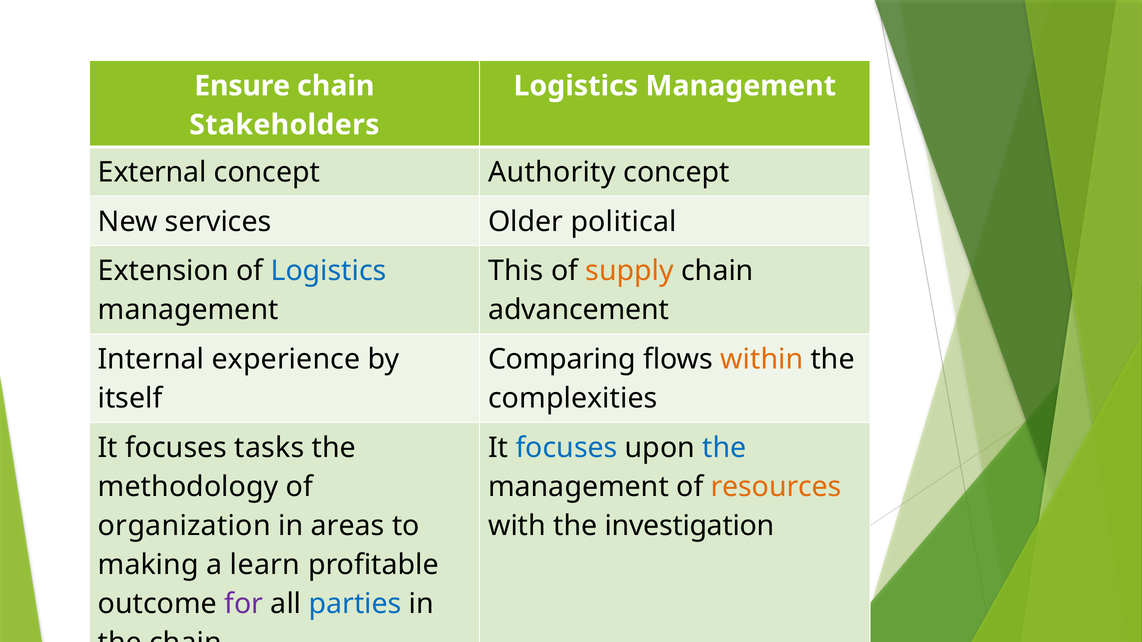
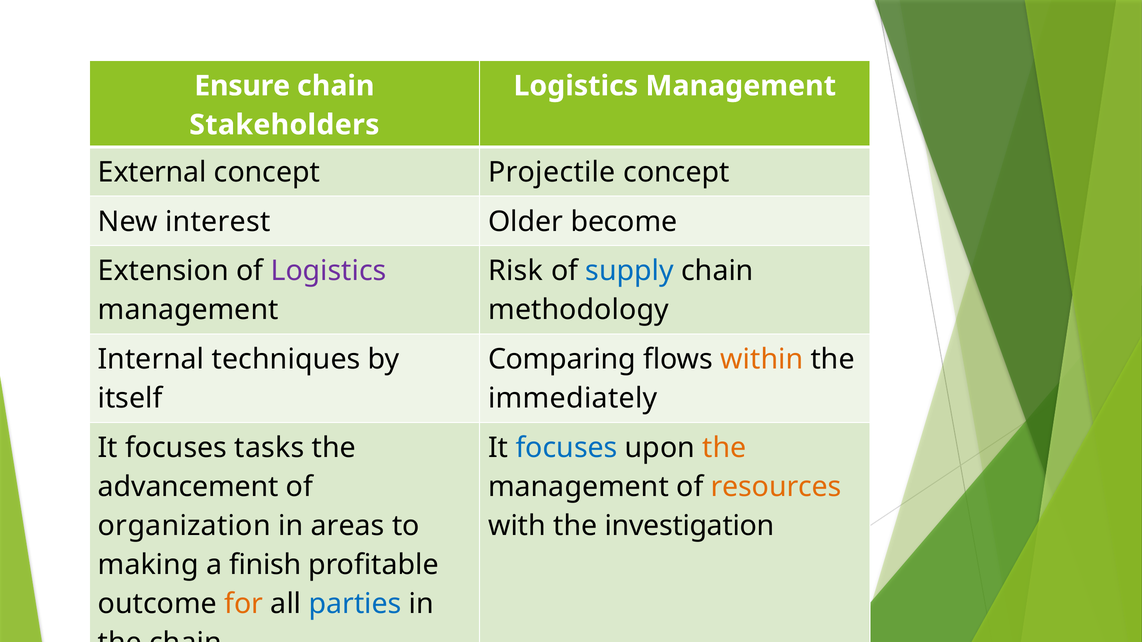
Authority: Authority -> Projectile (552, 173)
services: services -> interest (218, 222)
political: political -> become (624, 222)
Logistics colour: blue -> purple (329, 271)
This: This -> Risk (516, 271)
supply colour: orange -> blue (630, 271)
advancement: advancement -> methodology (579, 310)
experience: experience -> techniques (286, 360)
complexities: complexities -> immediately (573, 398)
the colour: blue -> orange (724, 448)
methodology: methodology -> advancement (188, 487)
learn: learn -> finish (265, 565)
for colour: purple -> orange (244, 604)
